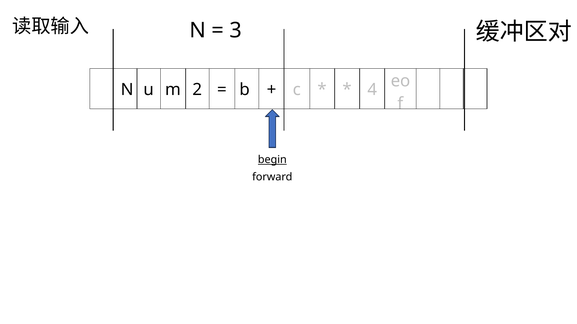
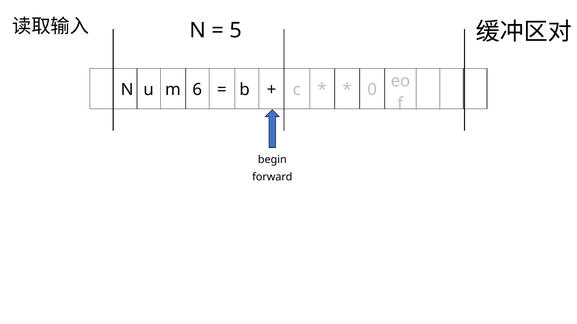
3: 3 -> 5 (236, 30)
2: 2 -> 6 (197, 90)
4: 4 -> 0 (372, 90)
begin underline: present -> none (272, 160)
